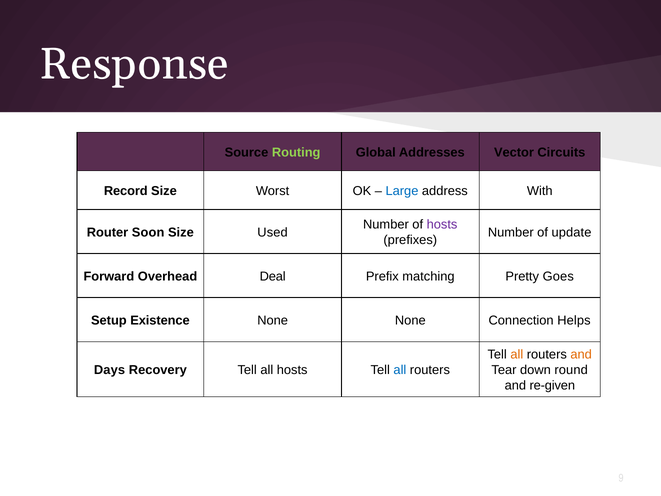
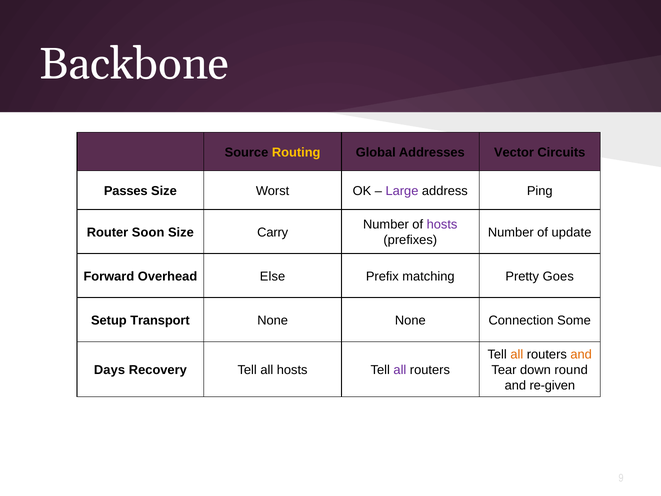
Response: Response -> Backbone (134, 64)
Routing colour: light green -> yellow (296, 152)
Record: Record -> Passes (126, 191)
Large colour: blue -> purple (402, 191)
With: With -> Ping (540, 191)
Used: Used -> Carry (273, 232)
Deal: Deal -> Else (273, 276)
Existence: Existence -> Transport (160, 320)
Helps: Helps -> Some (574, 320)
all colour: blue -> purple (400, 370)
